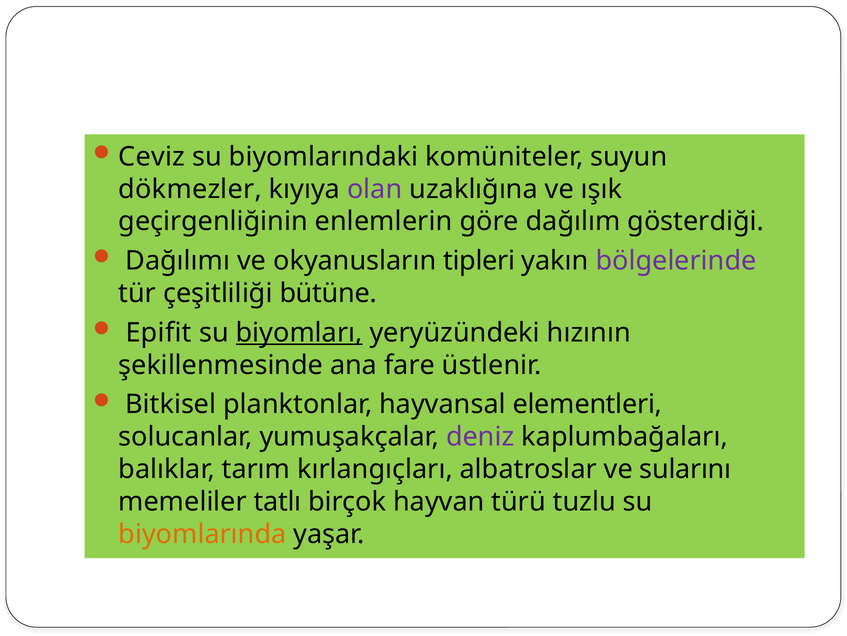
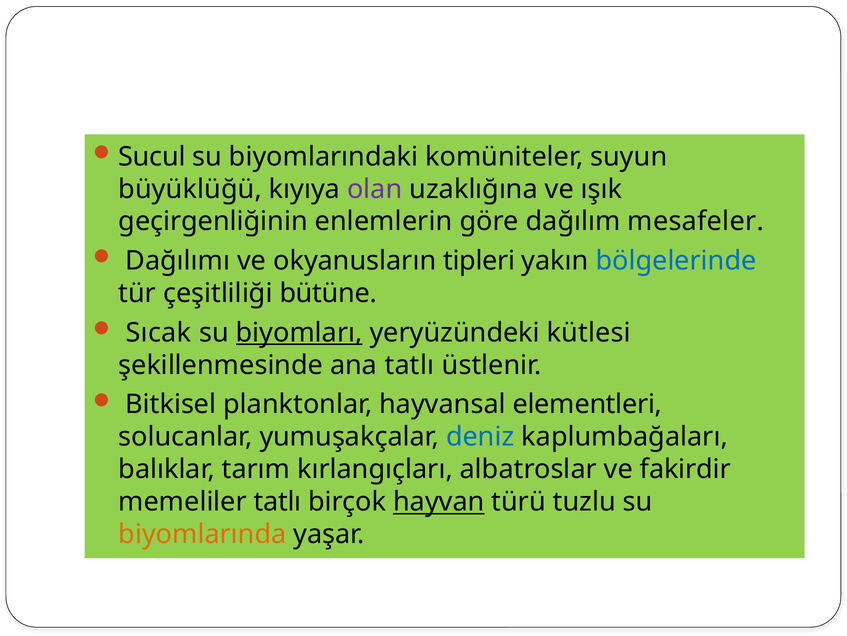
Ceviz: Ceviz -> Sucul (152, 156)
dökmezler: dökmezler -> büyüklüğü (190, 189)
gösterdiği: gösterdiği -> mesafeler (696, 221)
bölgelerinde colour: purple -> blue (676, 261)
Epifit: Epifit -> Sıcak (159, 332)
hızının: hızının -> kütlesi (589, 332)
ana fare: fare -> tatlı (409, 365)
deniz colour: purple -> blue (480, 436)
sularını: sularını -> fakirdir (685, 469)
hayvan underline: none -> present (439, 501)
